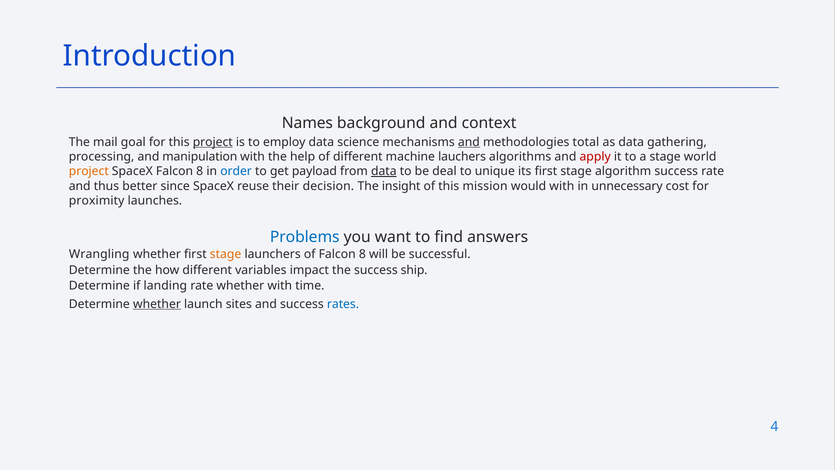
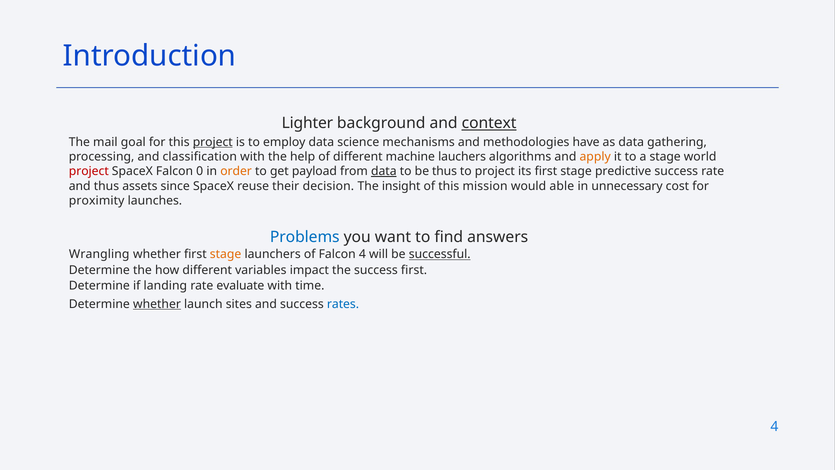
Names: Names -> Lighter (307, 123)
context underline: none -> present (489, 123)
and underline: present -> none (469, 142)
total: total -> have (586, 142)
manipulation: manipulation -> classification (200, 157)
apply colour: red -> orange (595, 157)
project colour: orange -> red (89, 171)
SpaceX Falcon 8: 8 -> 0 (200, 171)
order colour: blue -> orange (236, 171)
be deal: deal -> thus (445, 171)
to unique: unique -> project (495, 171)
algorithm: algorithm -> predictive (623, 171)
better: better -> assets (140, 186)
would with: with -> able (562, 186)
of Falcon 8: 8 -> 4 (362, 254)
successful underline: none -> present (440, 254)
success ship: ship -> first (414, 270)
rate whether: whether -> evaluate (240, 285)
